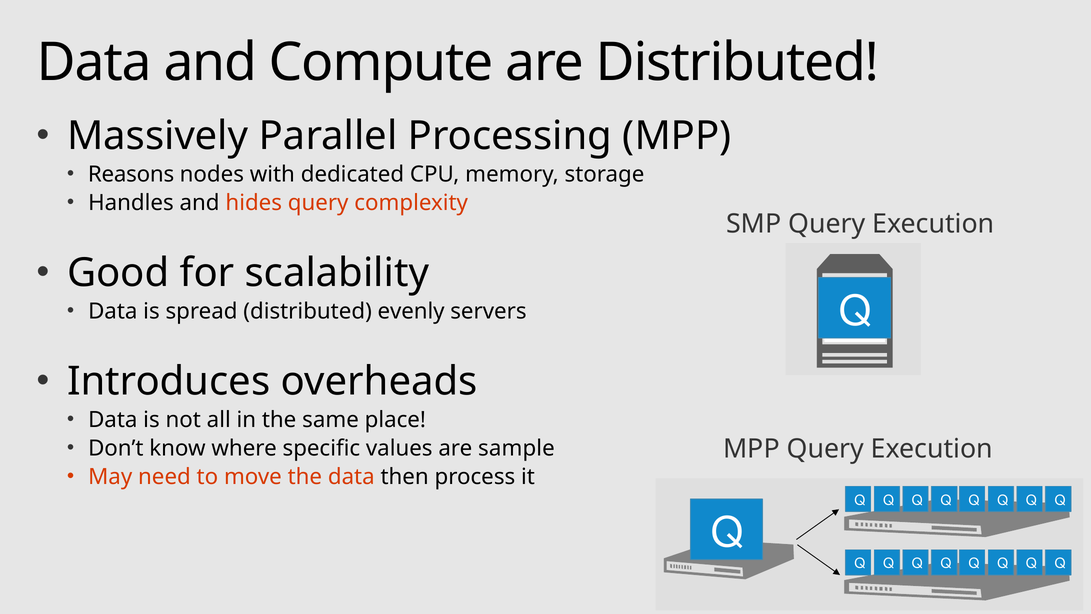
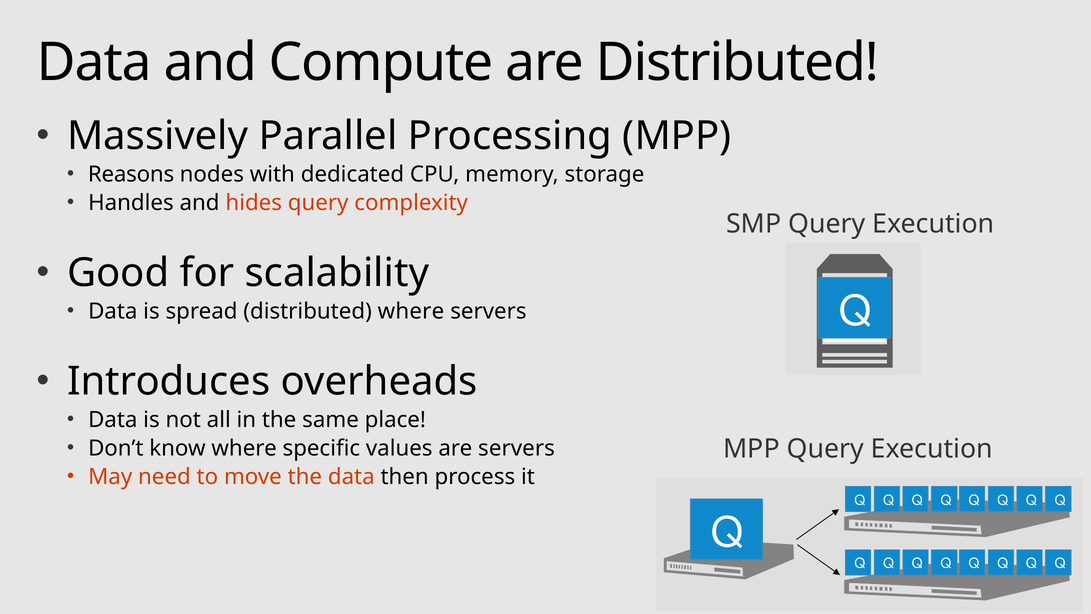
distributed evenly: evenly -> where (411, 311)
are sample: sample -> servers (516, 448)
